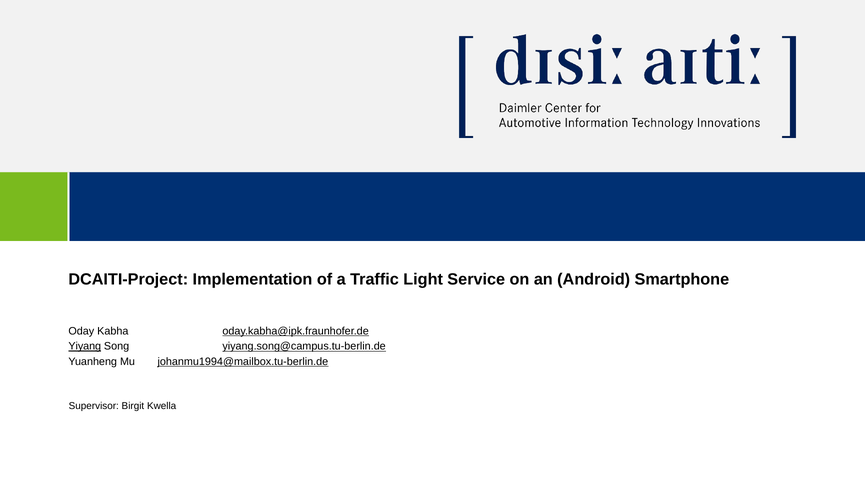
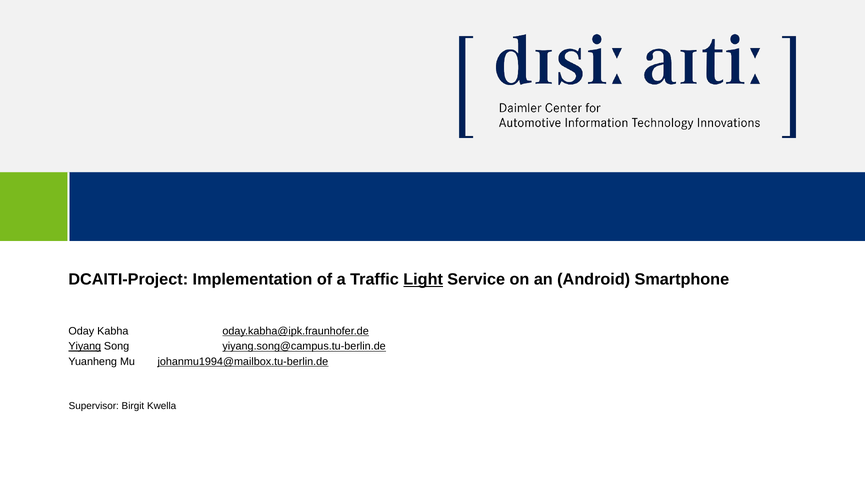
Light underline: none -> present (423, 280)
